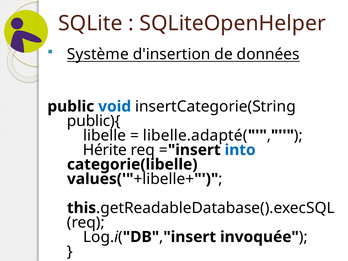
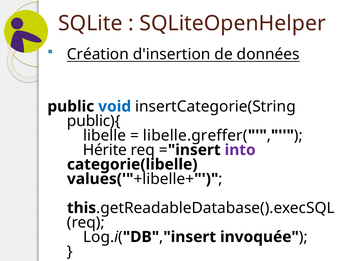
Système: Système -> Création (98, 54)
libelle.adapté(: libelle.adapté( -> libelle.greffer( (195, 135)
into colour: blue -> purple (240, 150)
